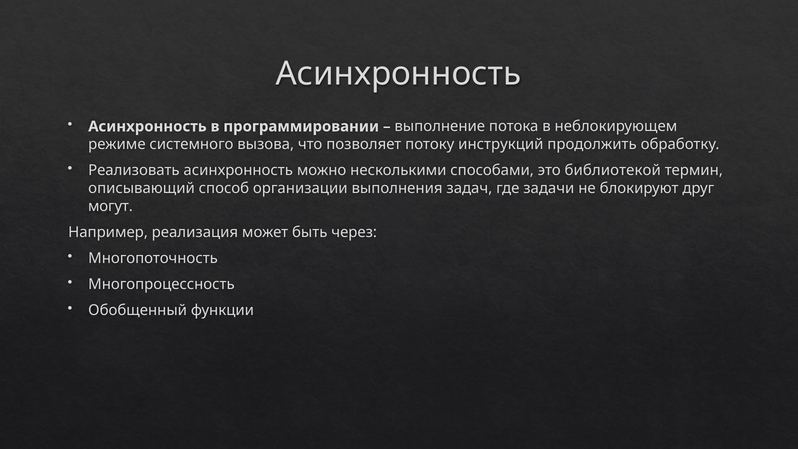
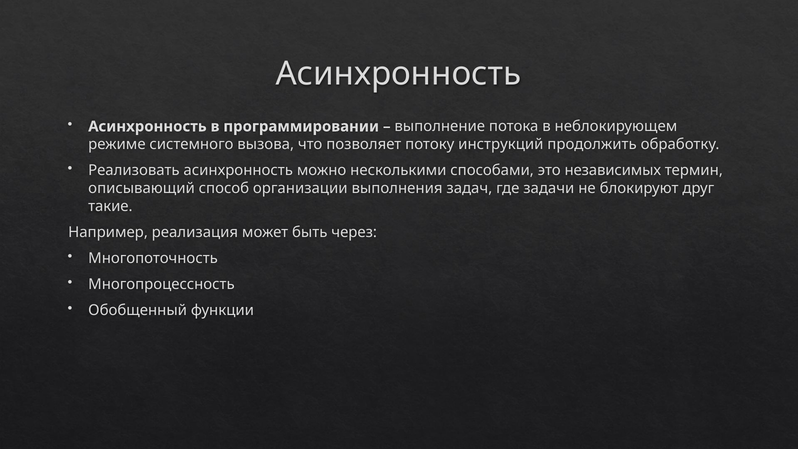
библиотекой: библиотекой -> независимых (613, 170)
могут: могут -> такие (110, 206)
